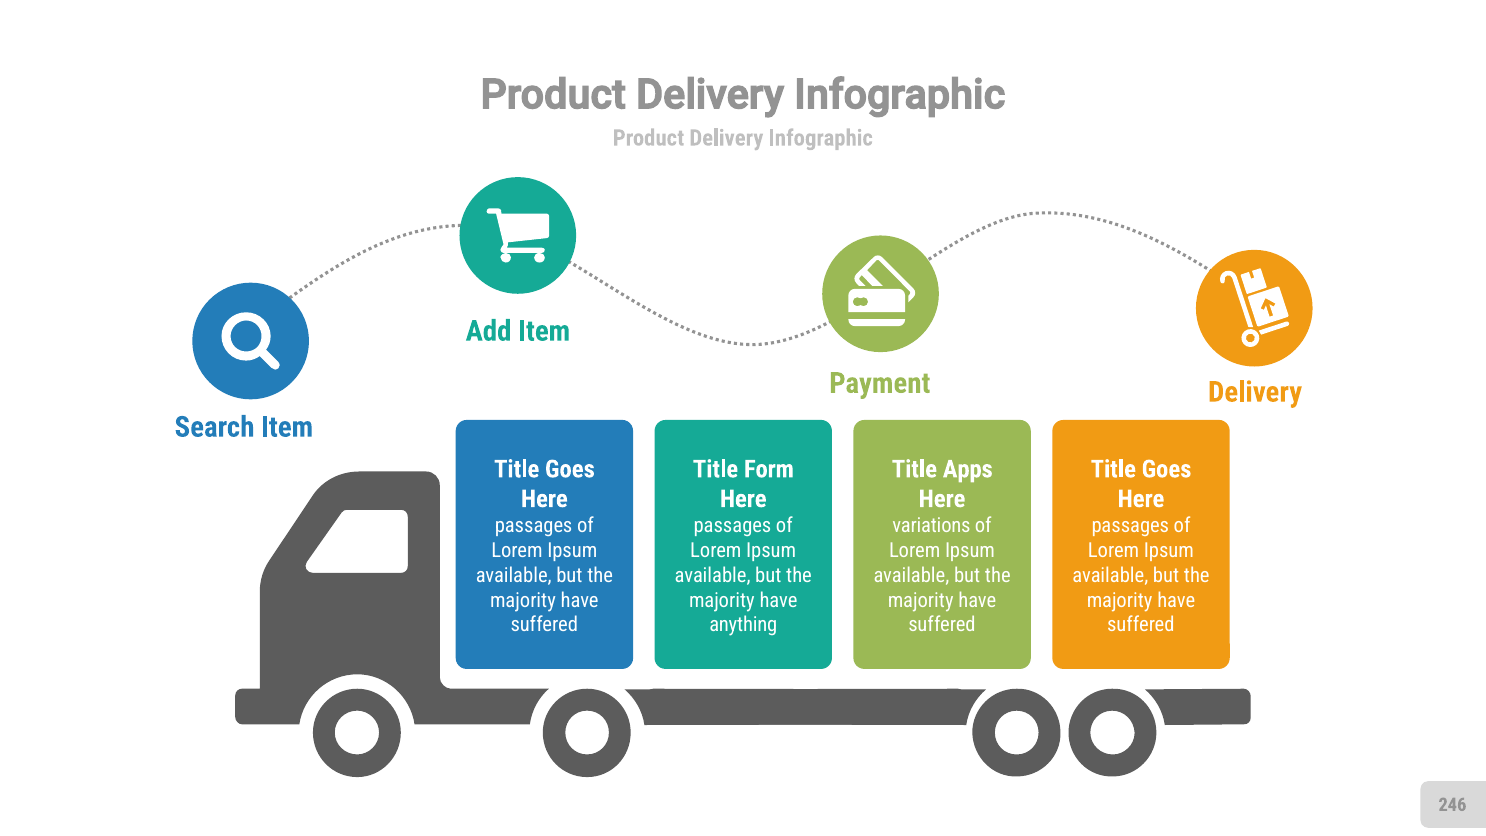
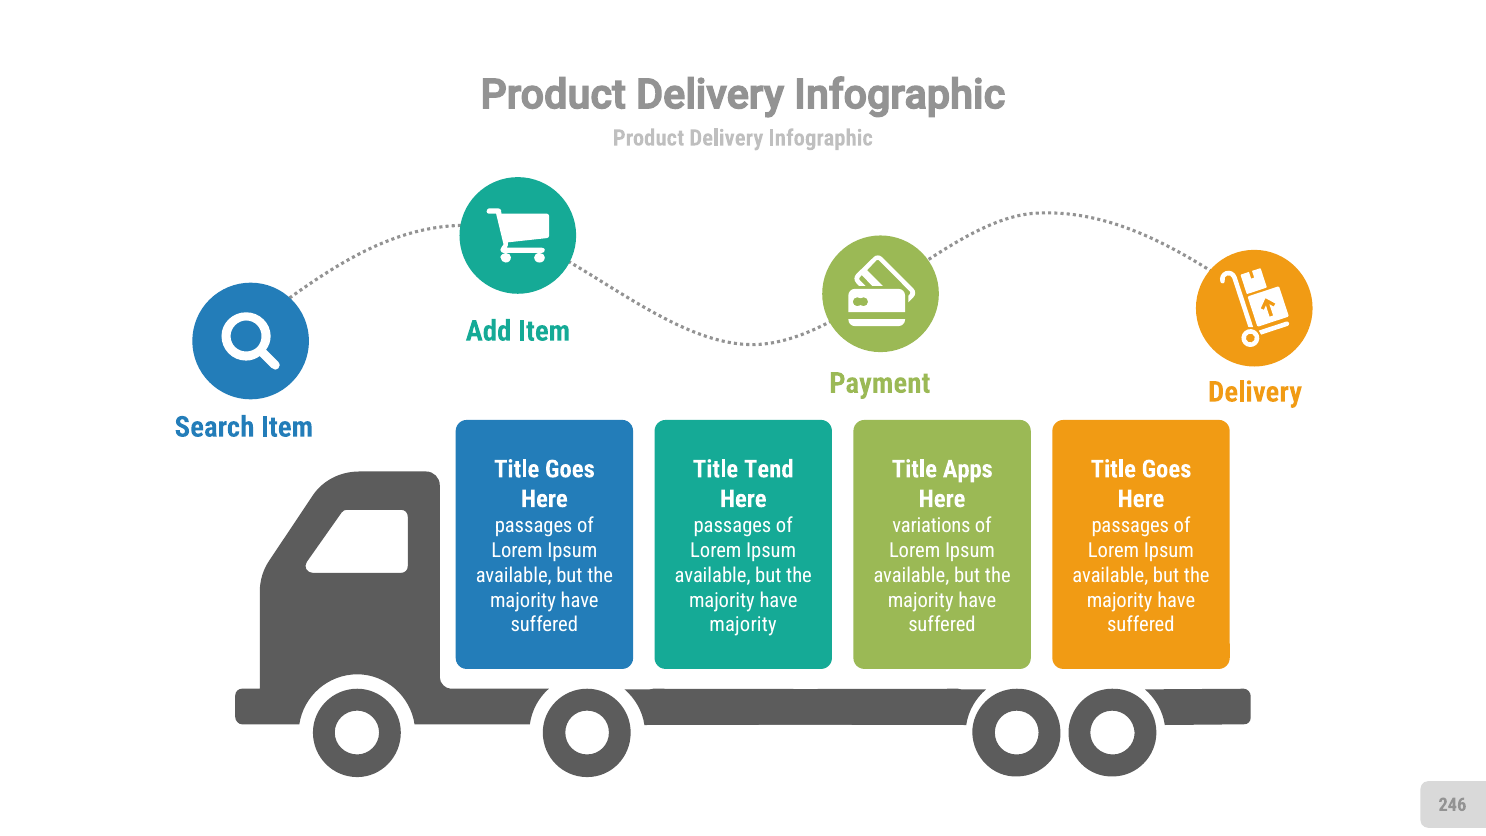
Form: Form -> Tend (769, 469)
anything: anything -> majority (743, 625)
